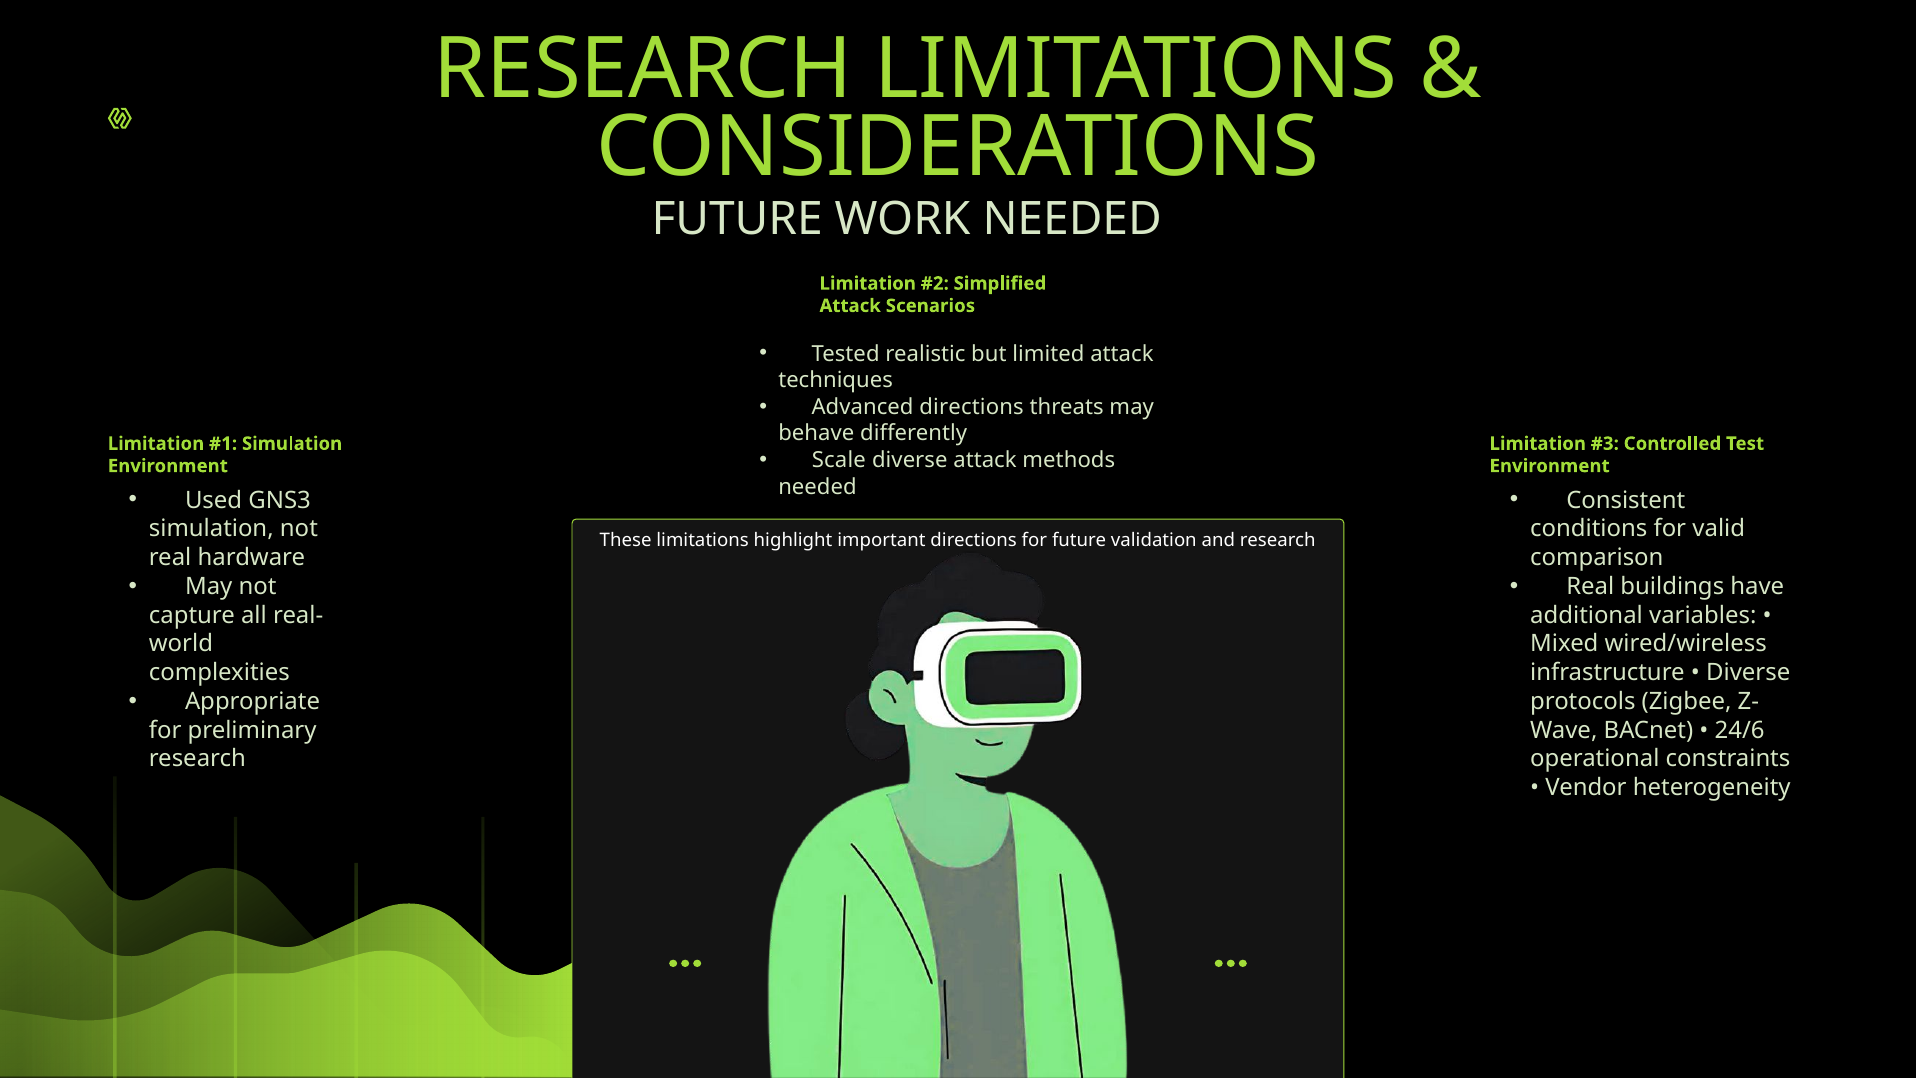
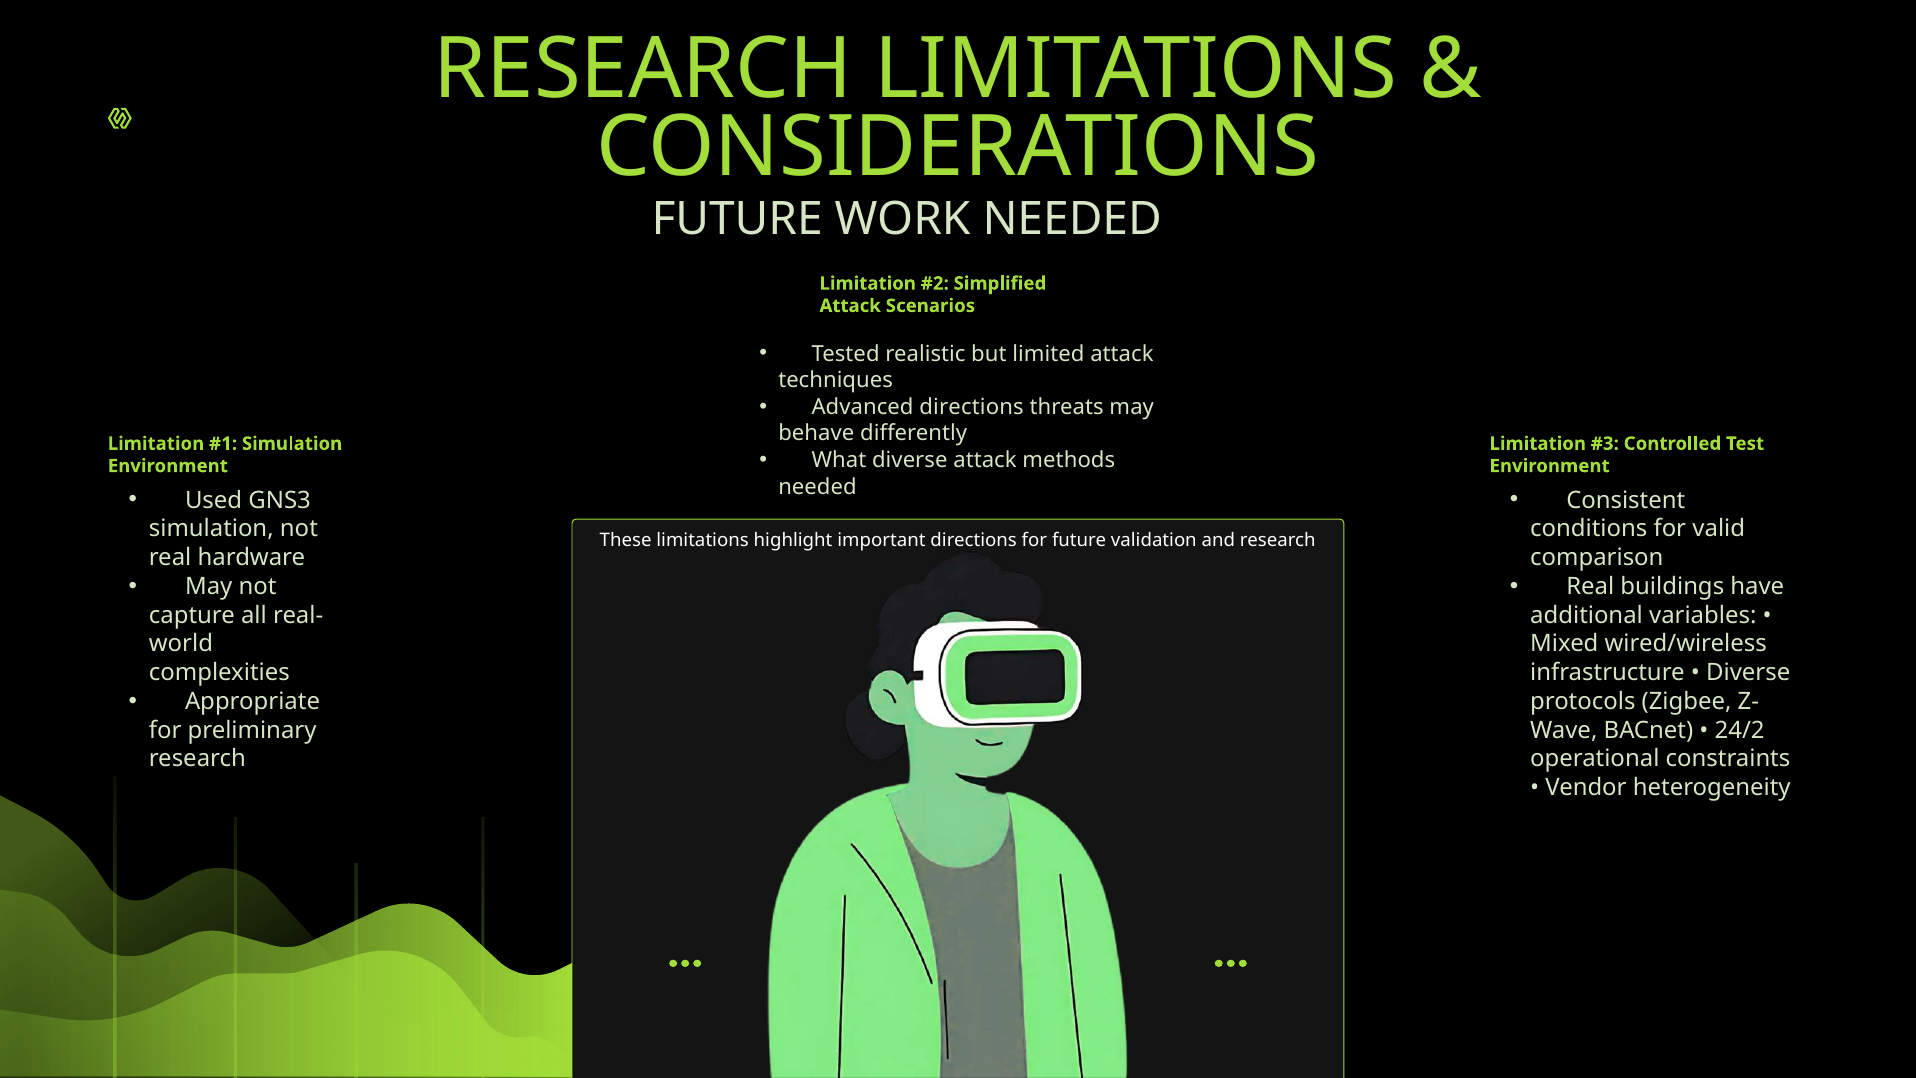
Scale: Scale -> What (839, 460)
24/6: 24/6 -> 24/2 (1740, 730)
